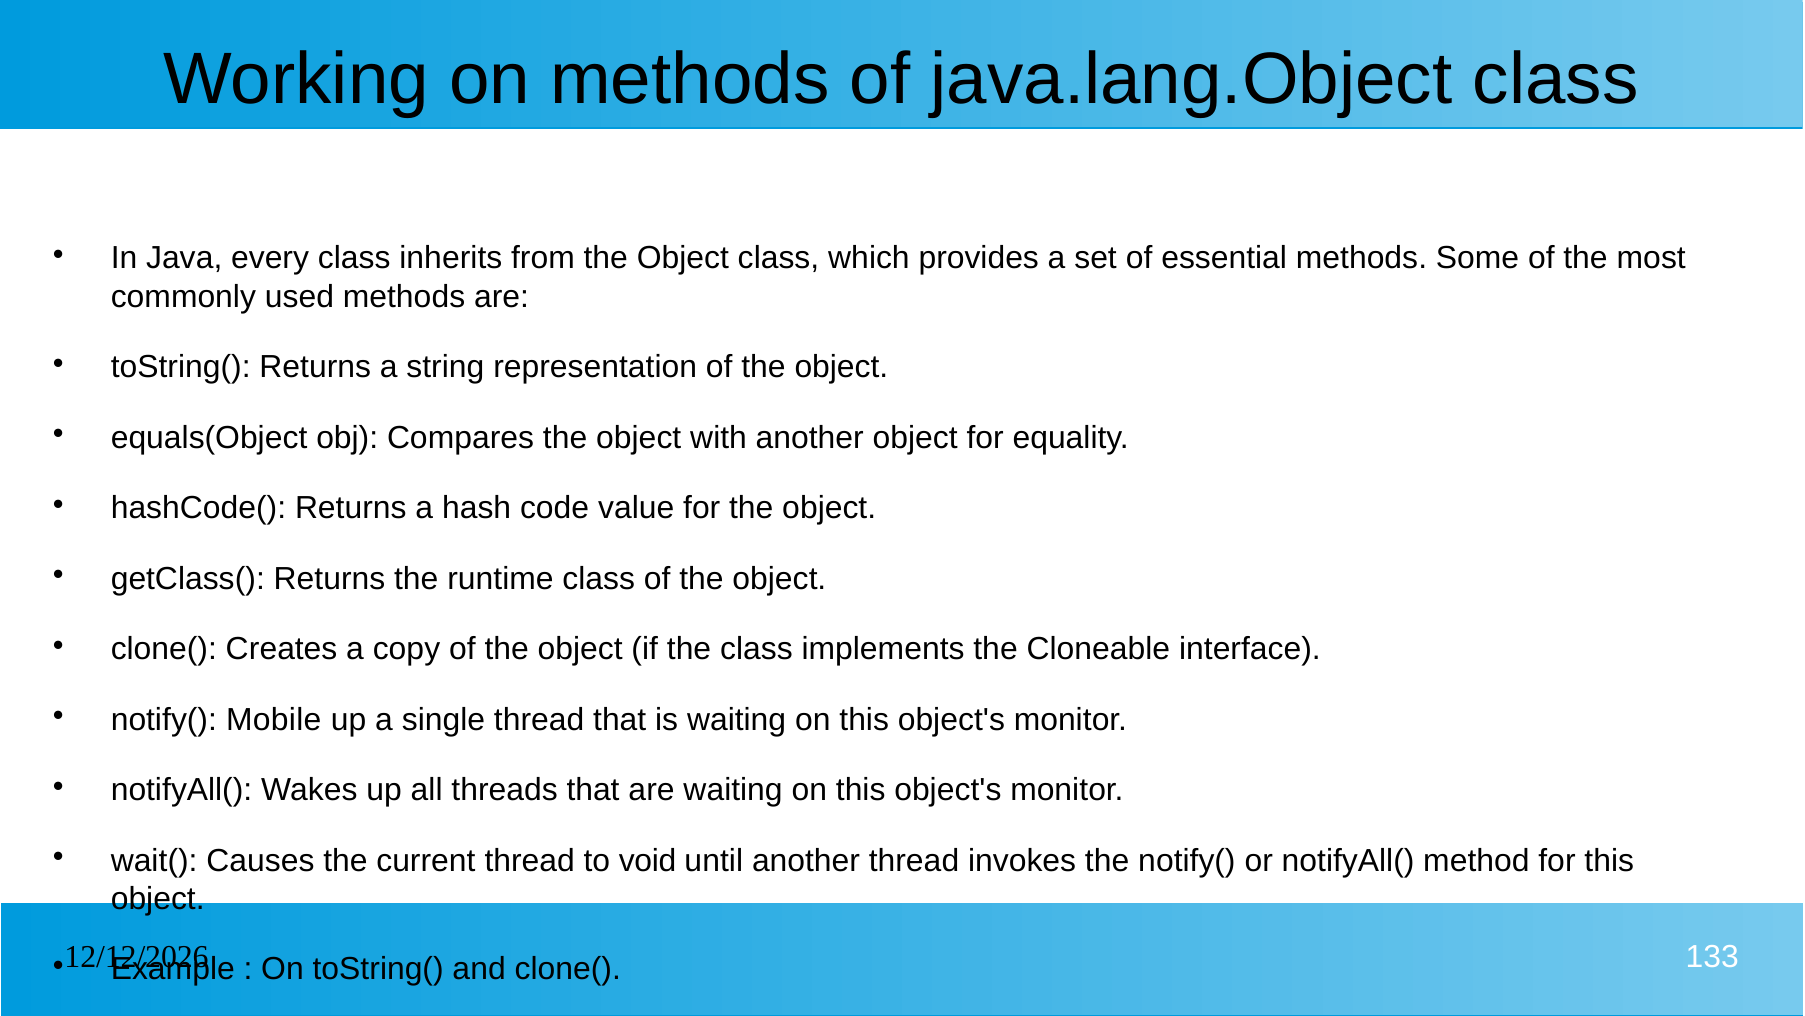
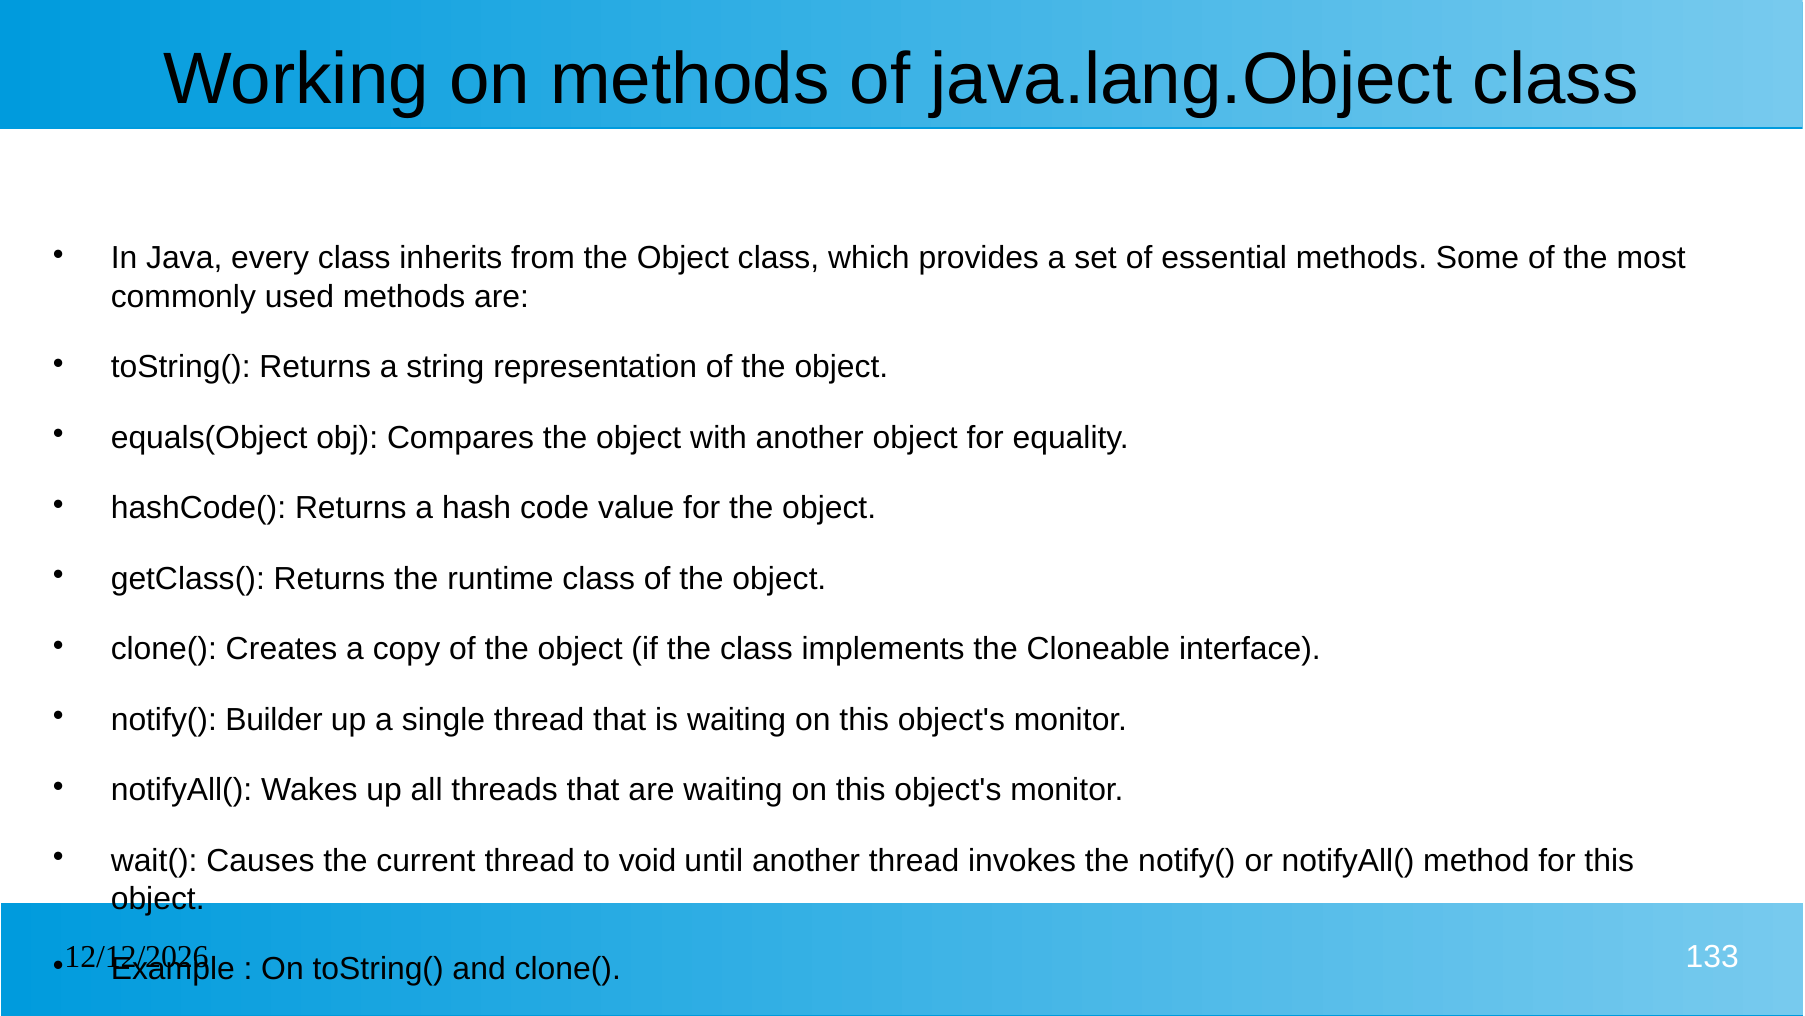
Mobile: Mobile -> Builder (274, 719)
